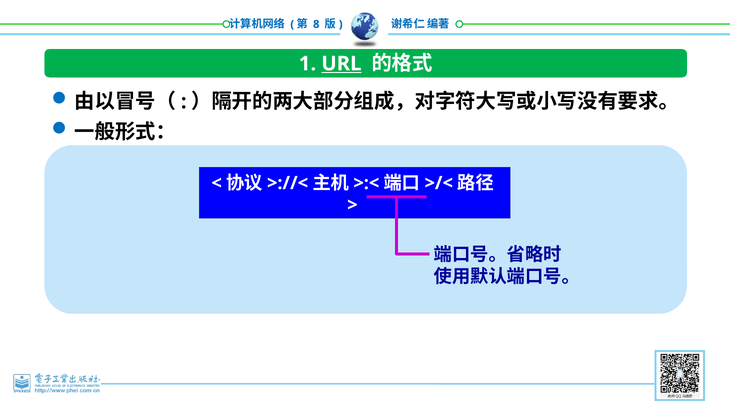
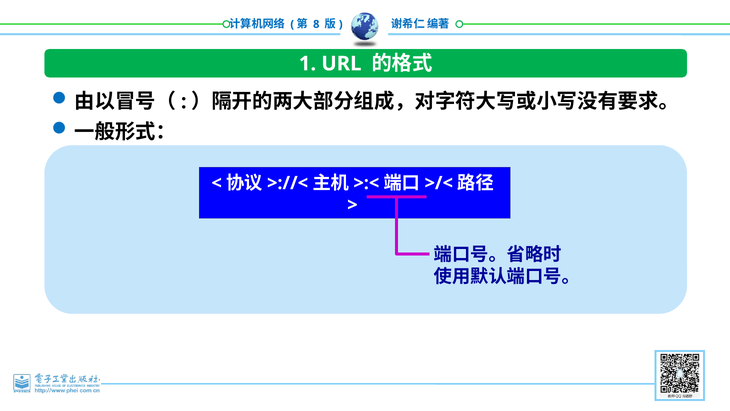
URL underline: present -> none (341, 64)
